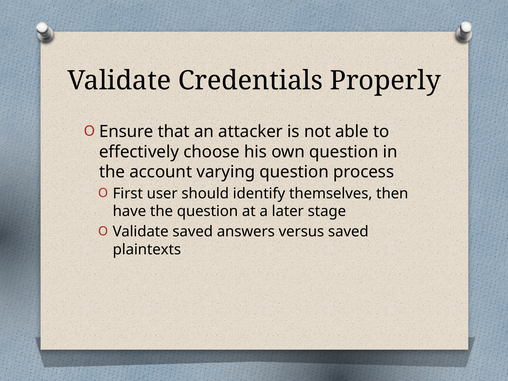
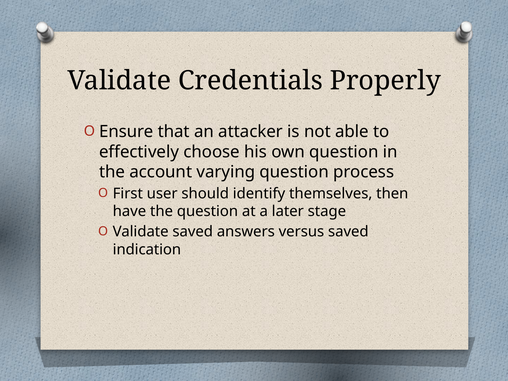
plaintexts: plaintexts -> indication (147, 249)
